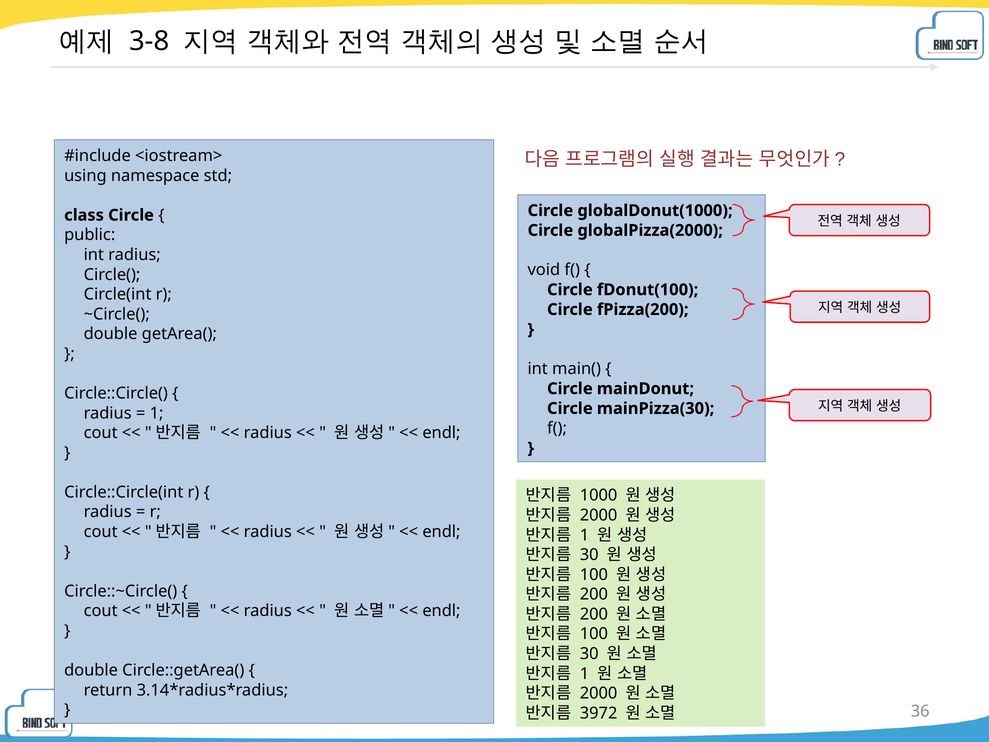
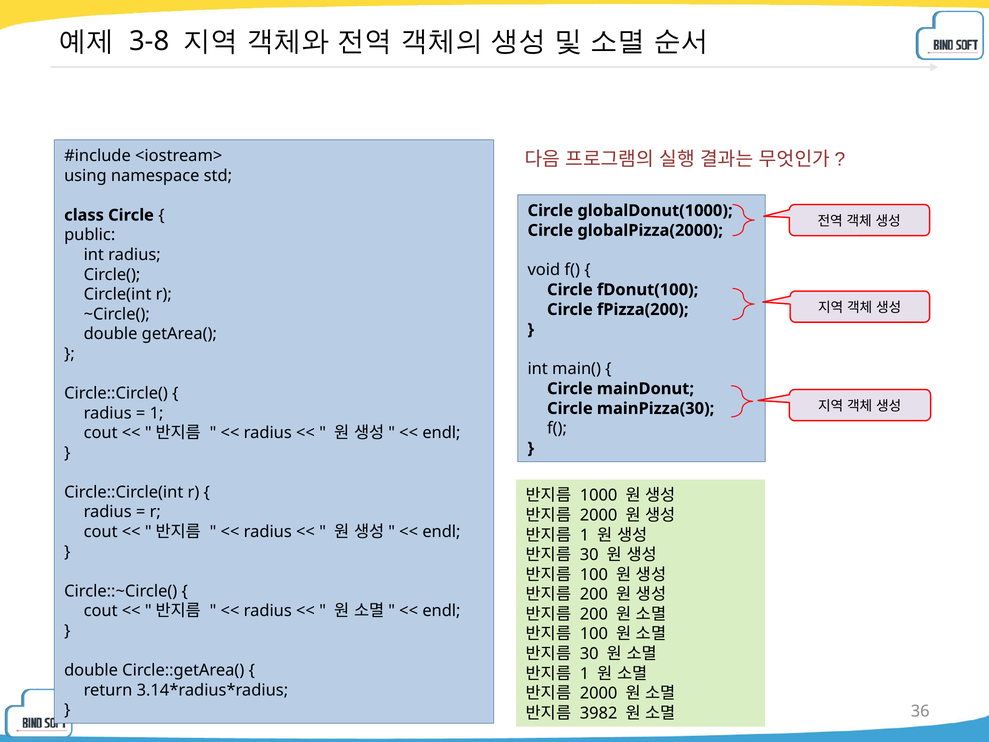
3972: 3972 -> 3982 (599, 713)
